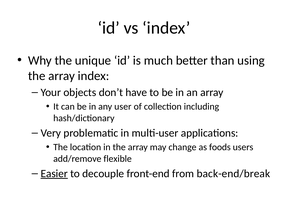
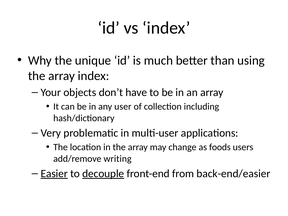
flexible: flexible -> writing (118, 159)
decouple underline: none -> present (103, 174)
back-end/break: back-end/break -> back-end/easier (233, 174)
